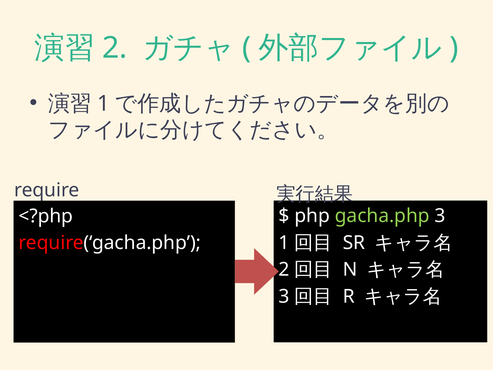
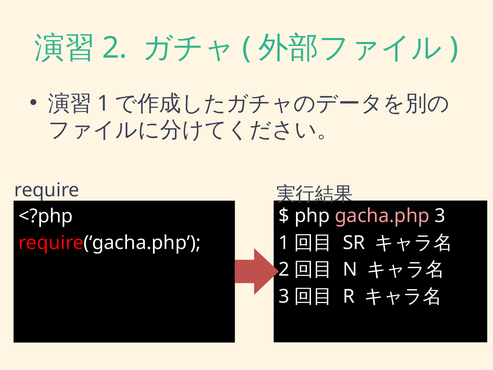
gacha.php colour: light green -> pink (382, 216)
